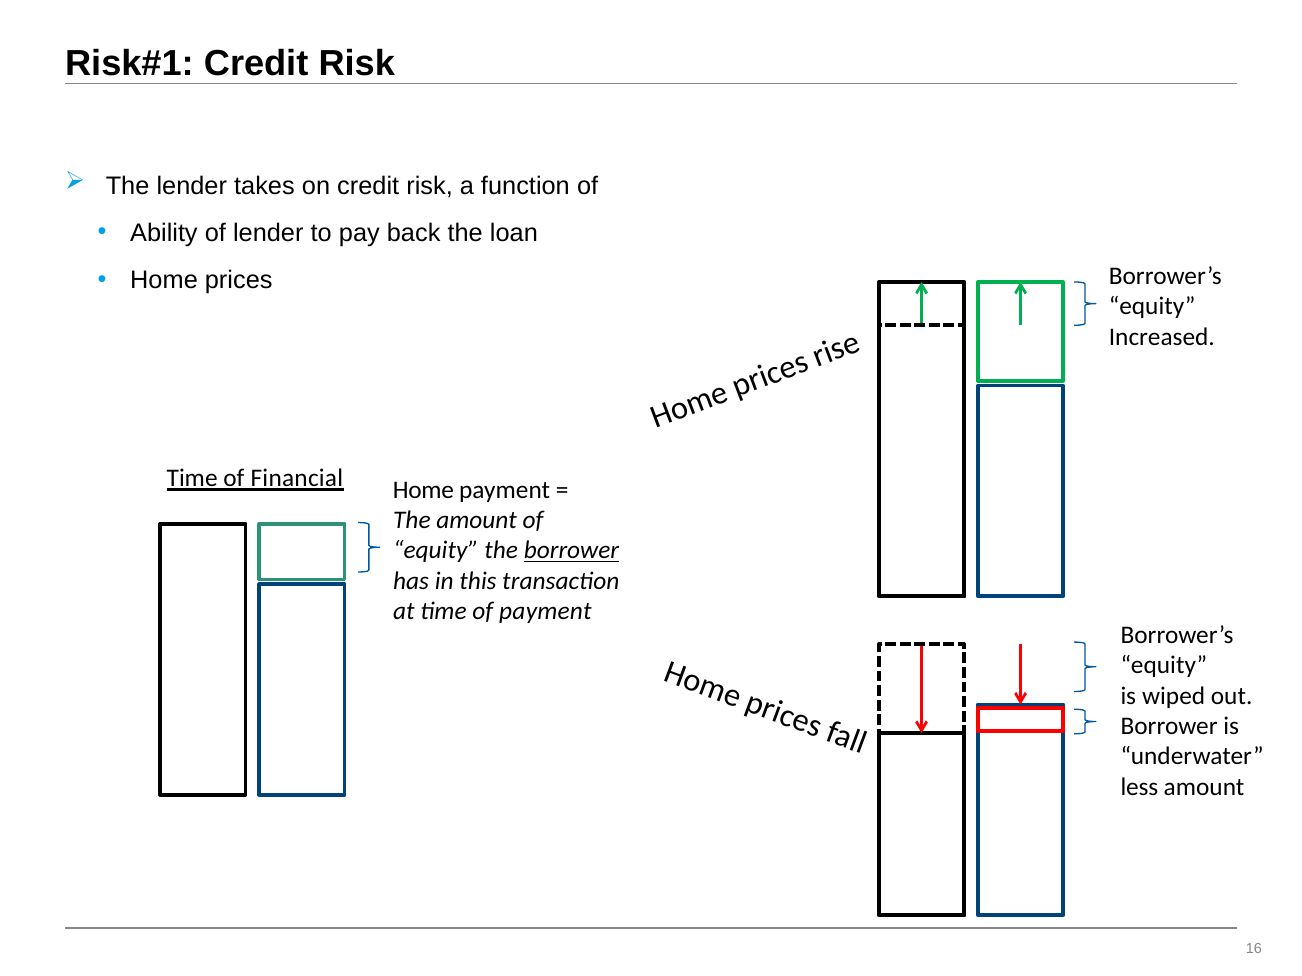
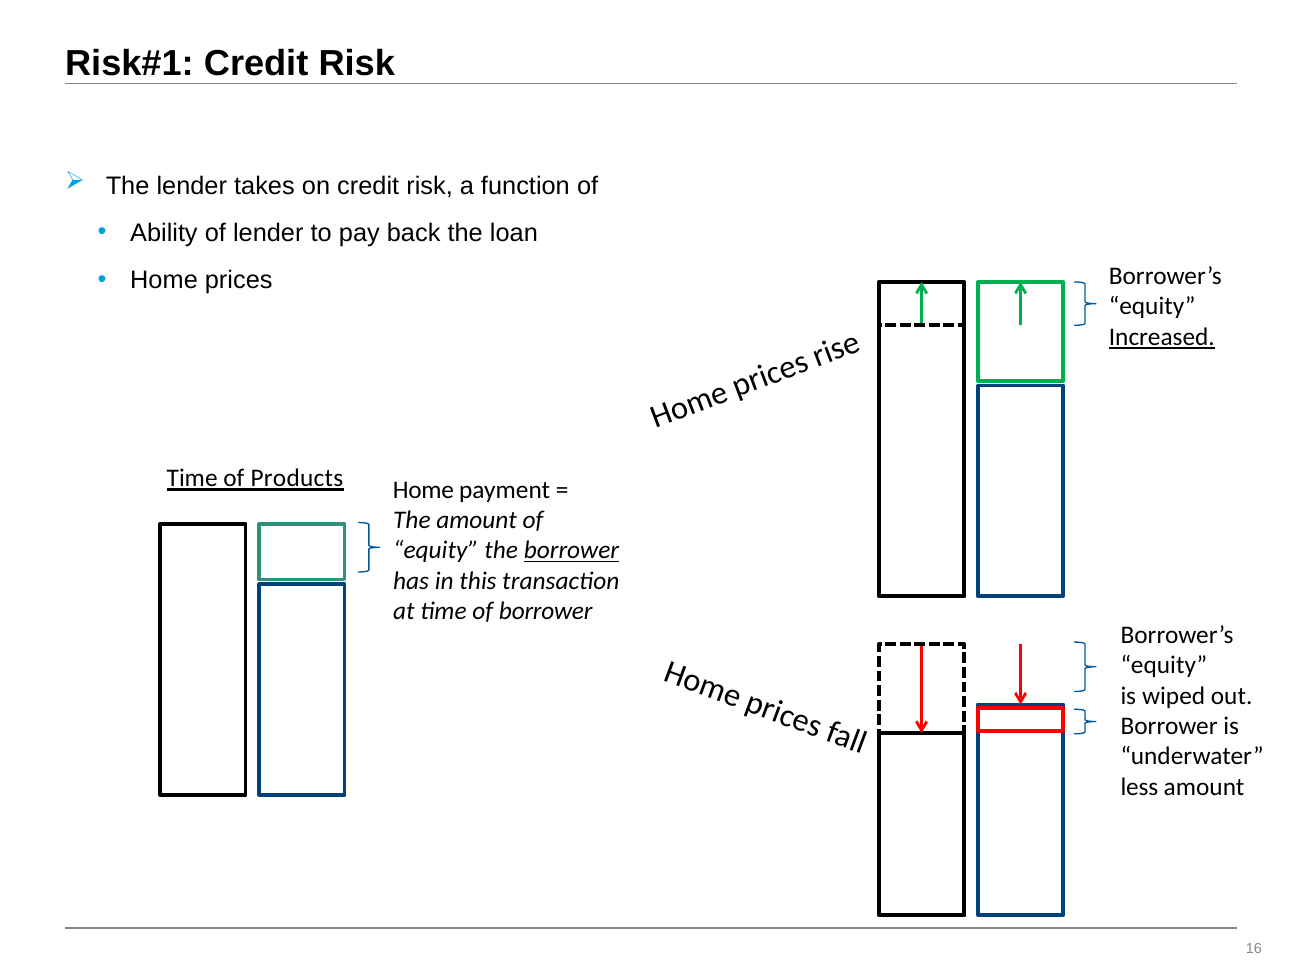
Increased underline: none -> present (1162, 337)
Financial: Financial -> Products (297, 479)
of payment: payment -> borrower (546, 612)
